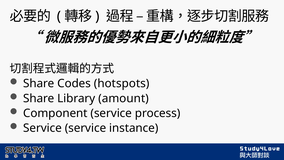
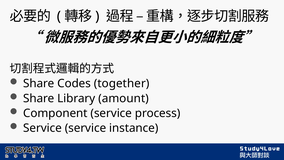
hotspots: hotspots -> together (122, 83)
